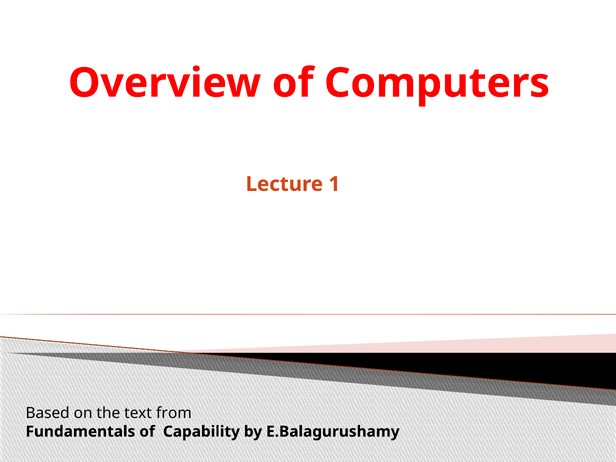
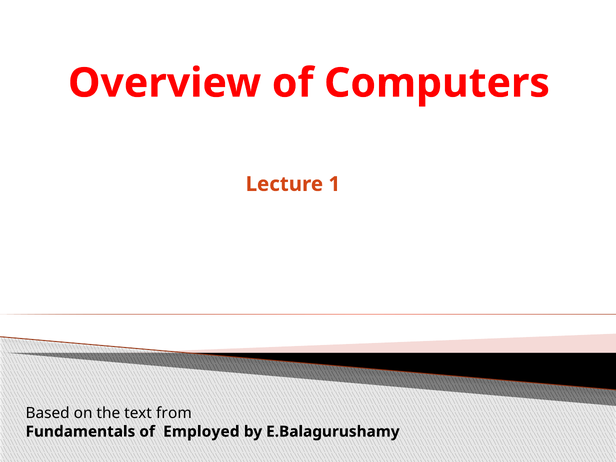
Capability: Capability -> Employed (201, 432)
